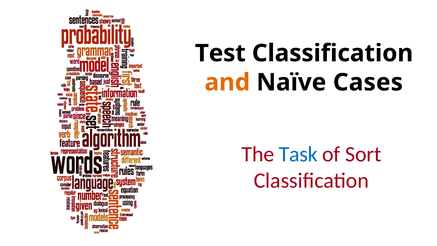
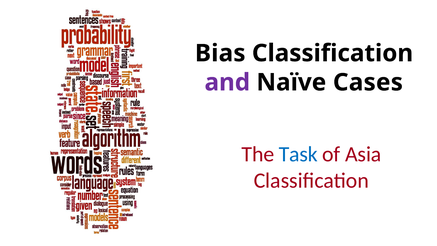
Test: Test -> Bias (220, 53)
and colour: orange -> purple (227, 82)
Sort: Sort -> Asia (363, 154)
